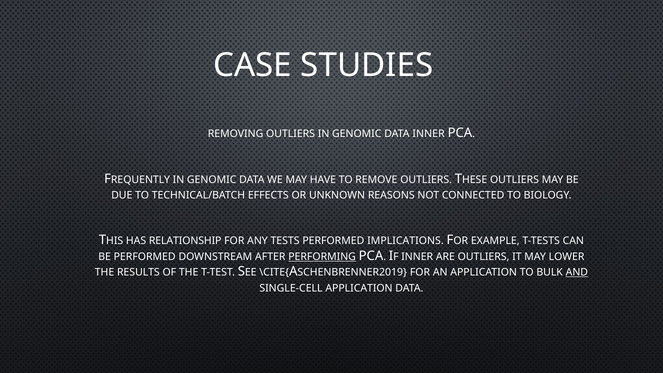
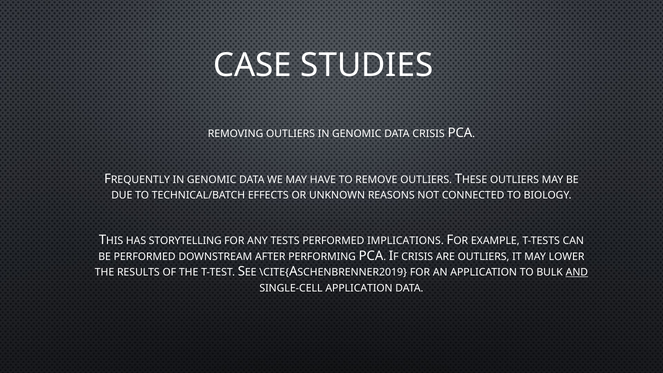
DATA INNER: INNER -> CRISIS (429, 134)
RELATIONSHIP: RELATIONSHIP -> STORYTELLING (185, 241)
PERFORMING underline: present -> none (322, 257)
INNER: INNER -> CRISIS (417, 257)
